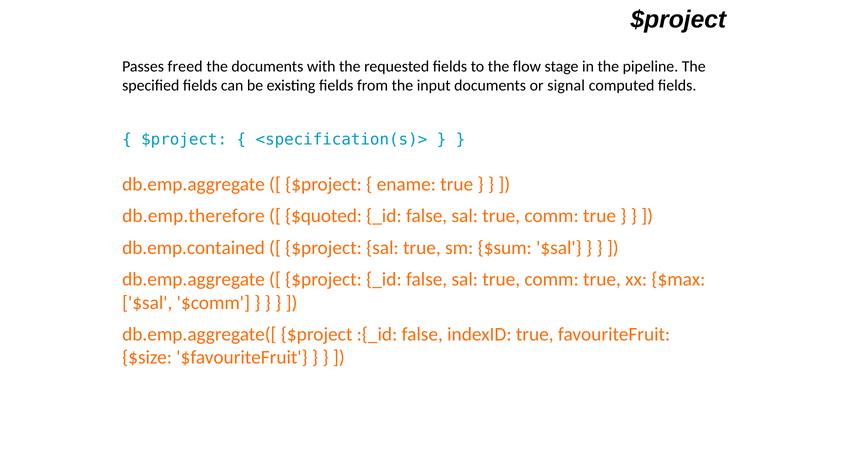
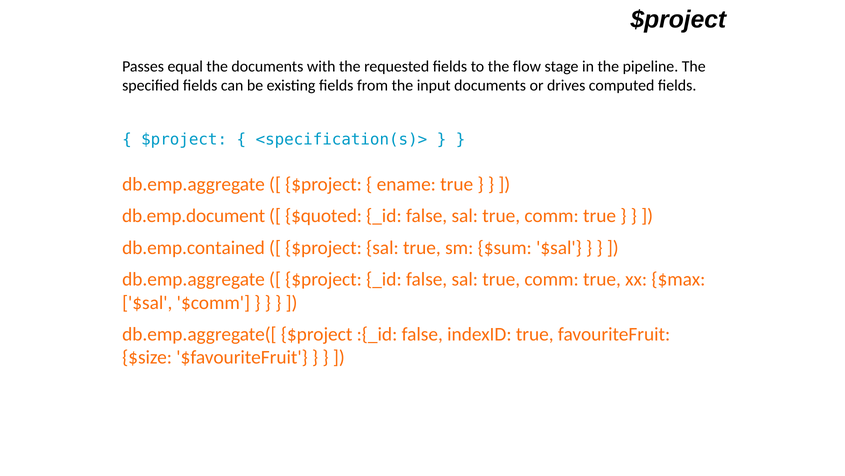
freed: freed -> equal (185, 67)
signal: signal -> drives (566, 86)
db.emp.therefore: db.emp.therefore -> db.emp.document (194, 216)
